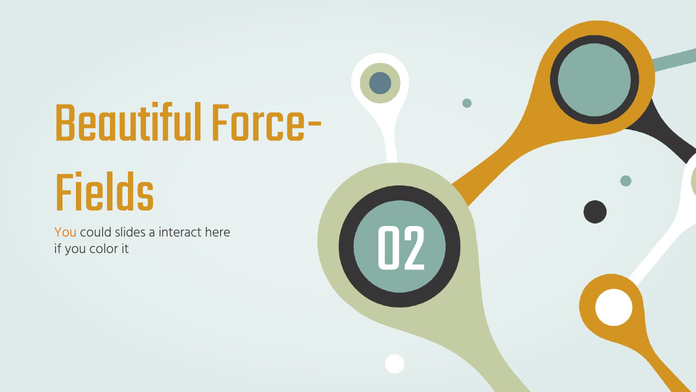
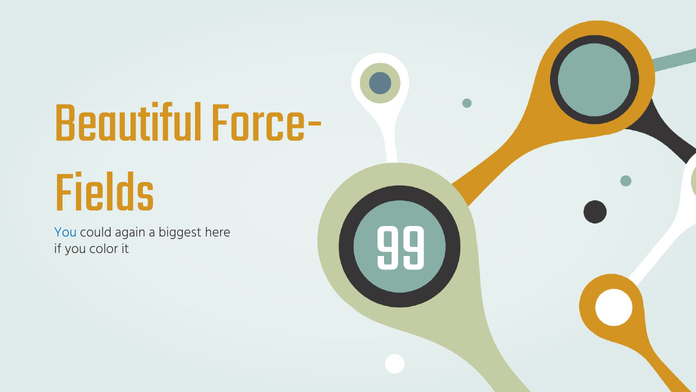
You colour: orange -> blue (65, 232)
slides: slides -> again (130, 232)
interact: interact -> biggest (180, 232)
02: 02 -> 99 (401, 246)
